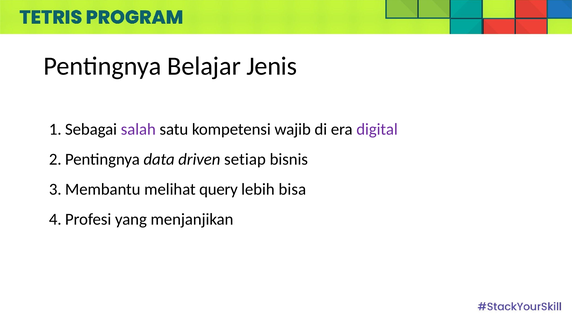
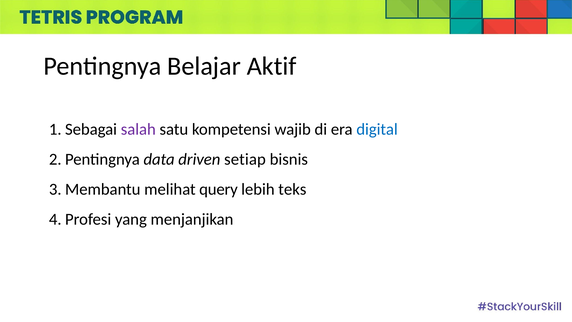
Jenis: Jenis -> Aktif (272, 66)
digital colour: purple -> blue (377, 129)
bisa: bisa -> teks (292, 189)
